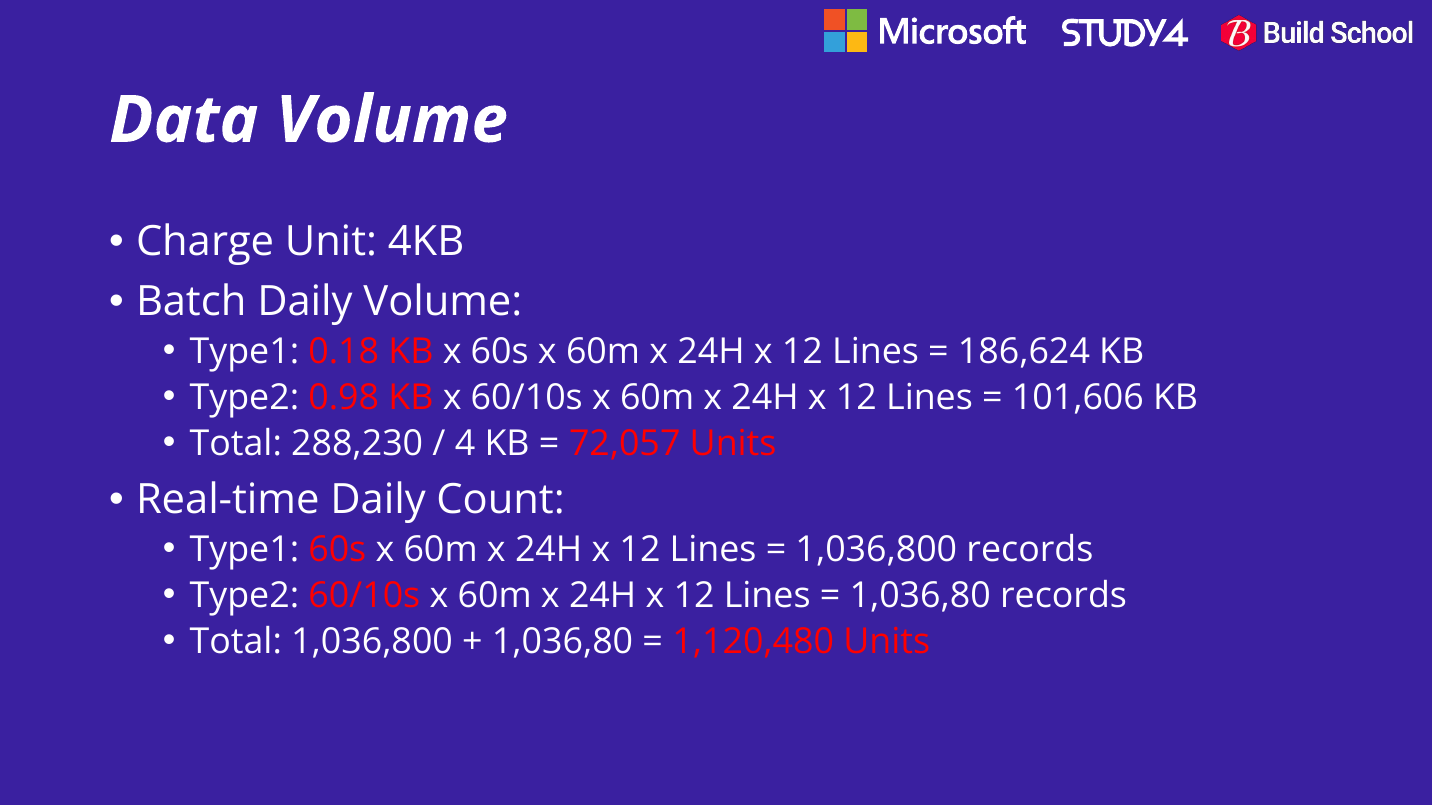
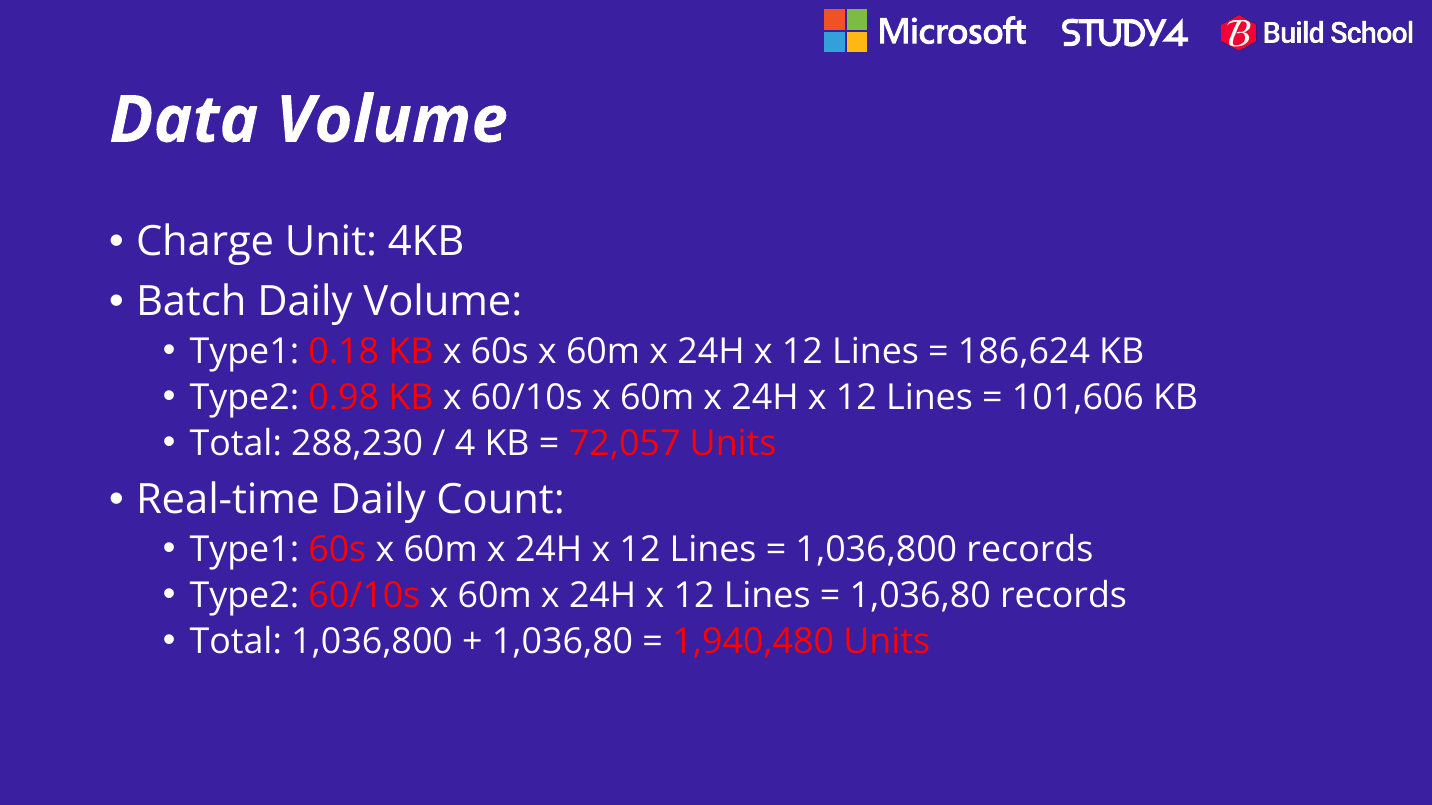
1,120,480: 1,120,480 -> 1,940,480 (753, 642)
